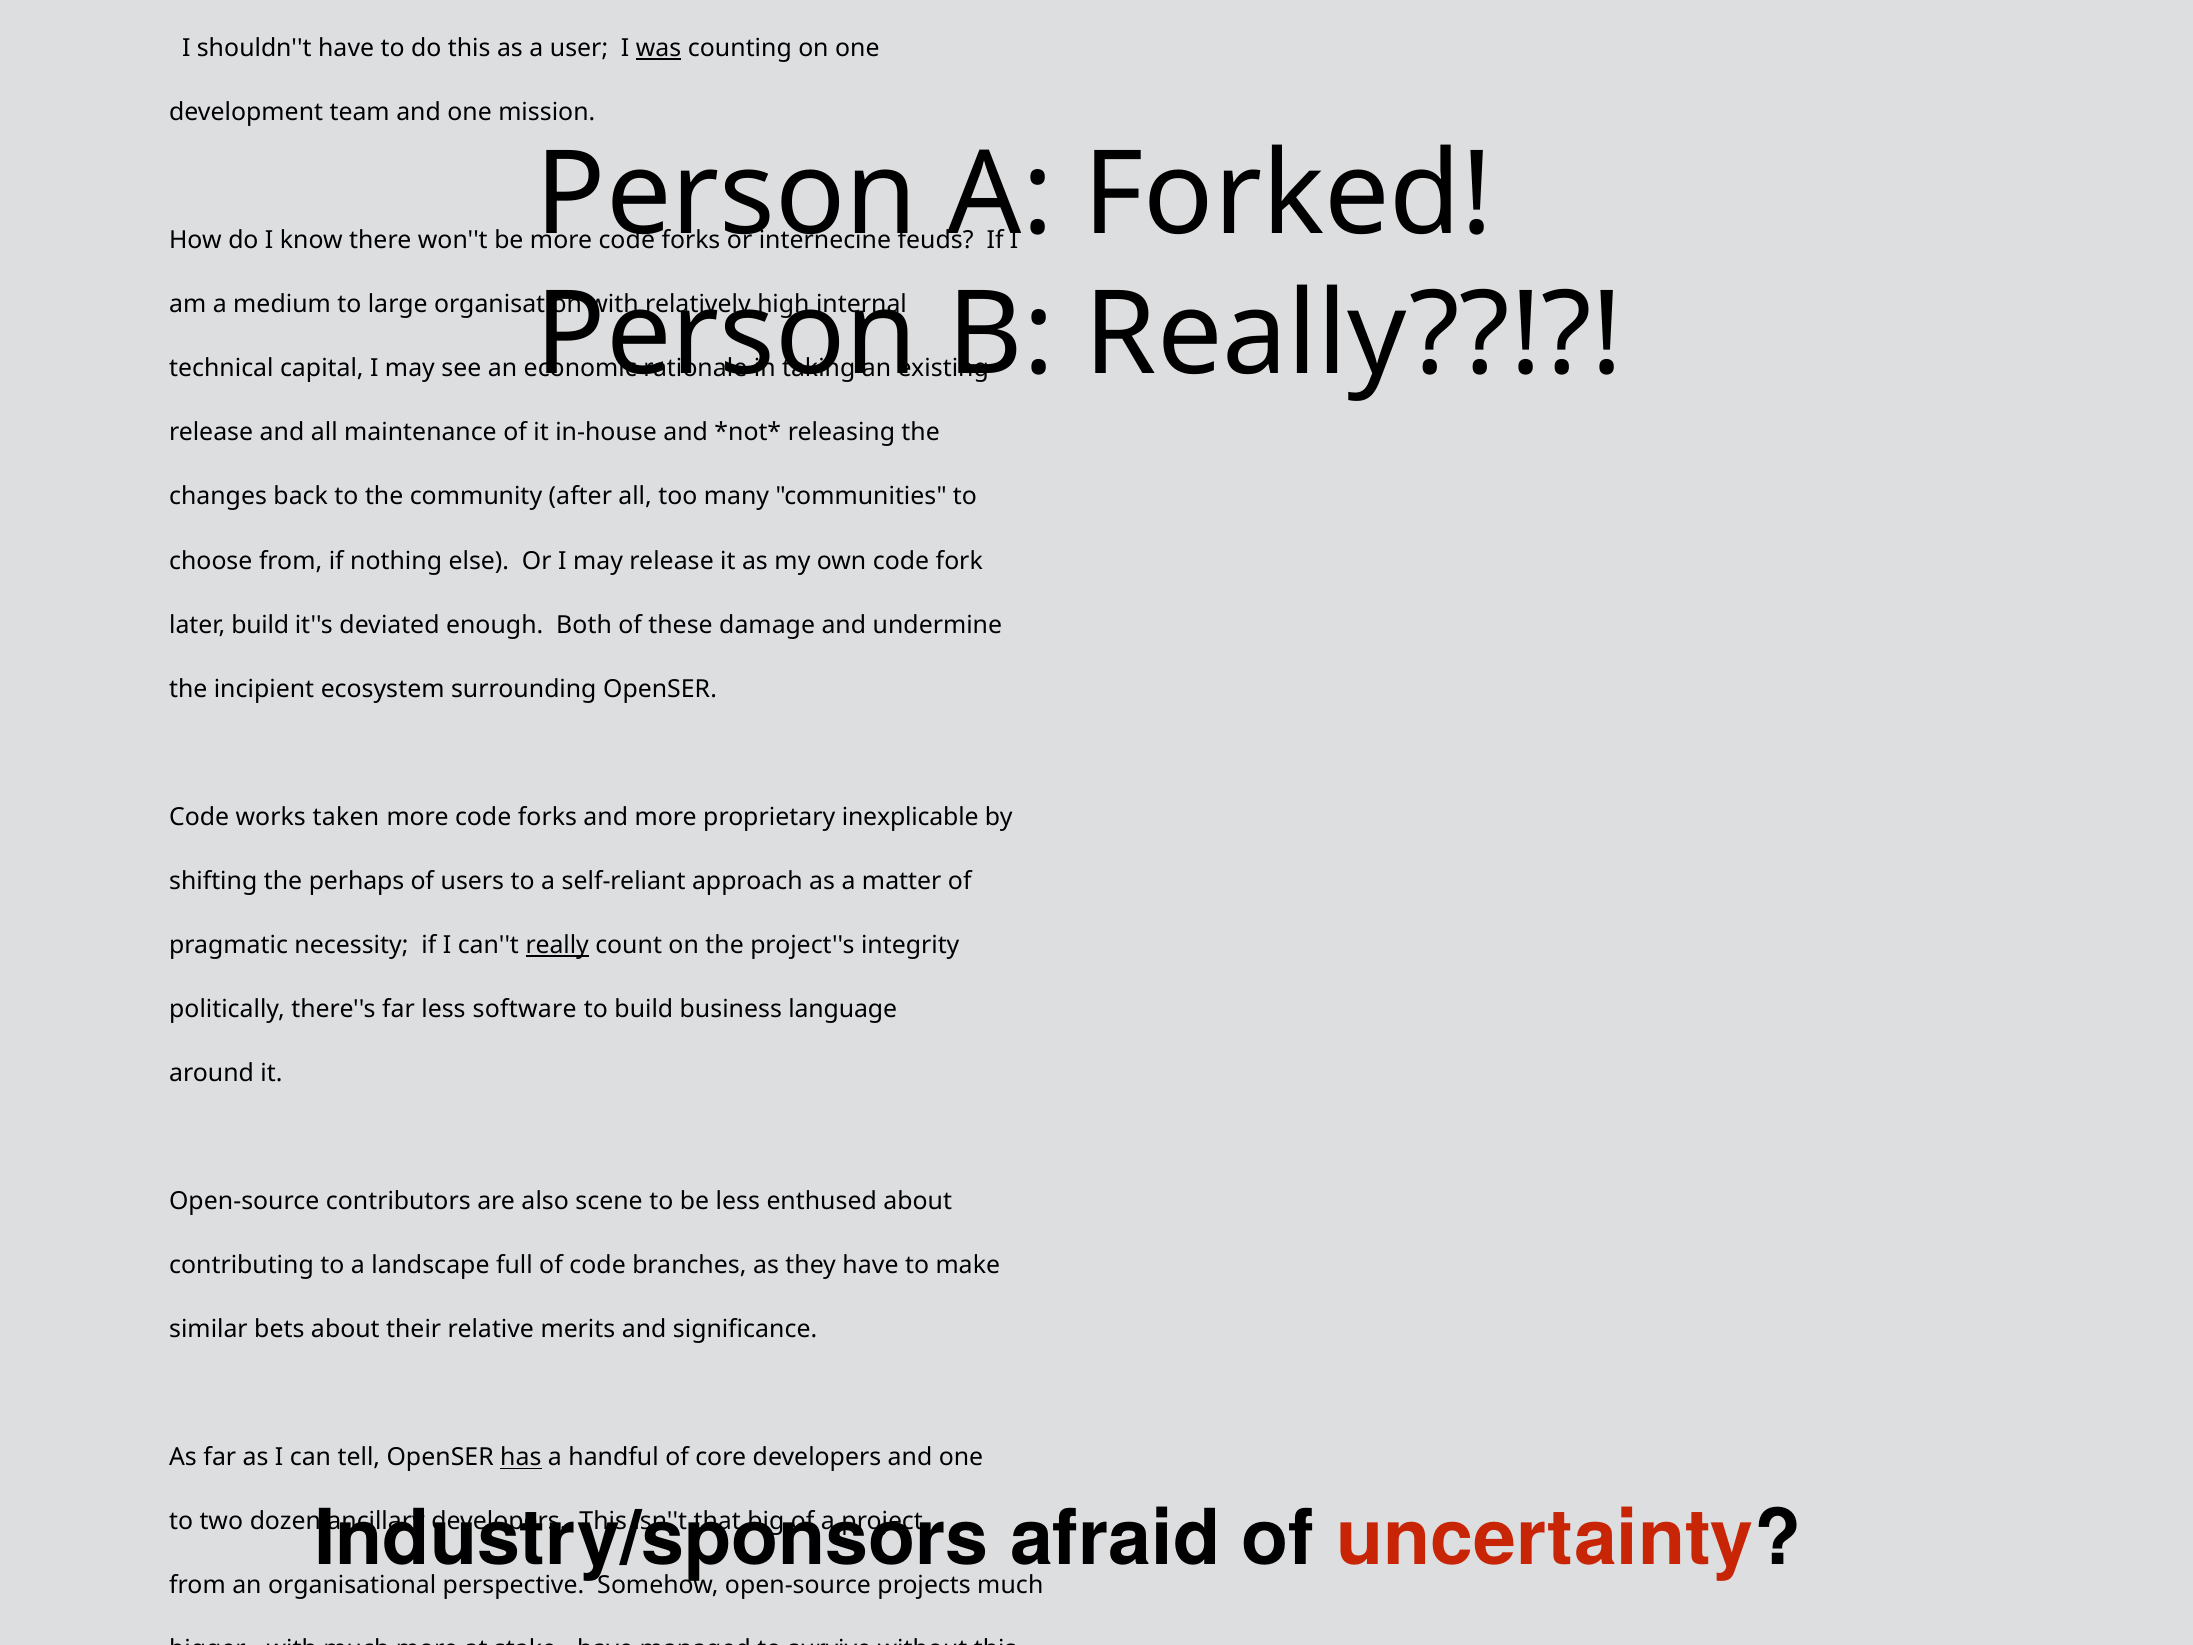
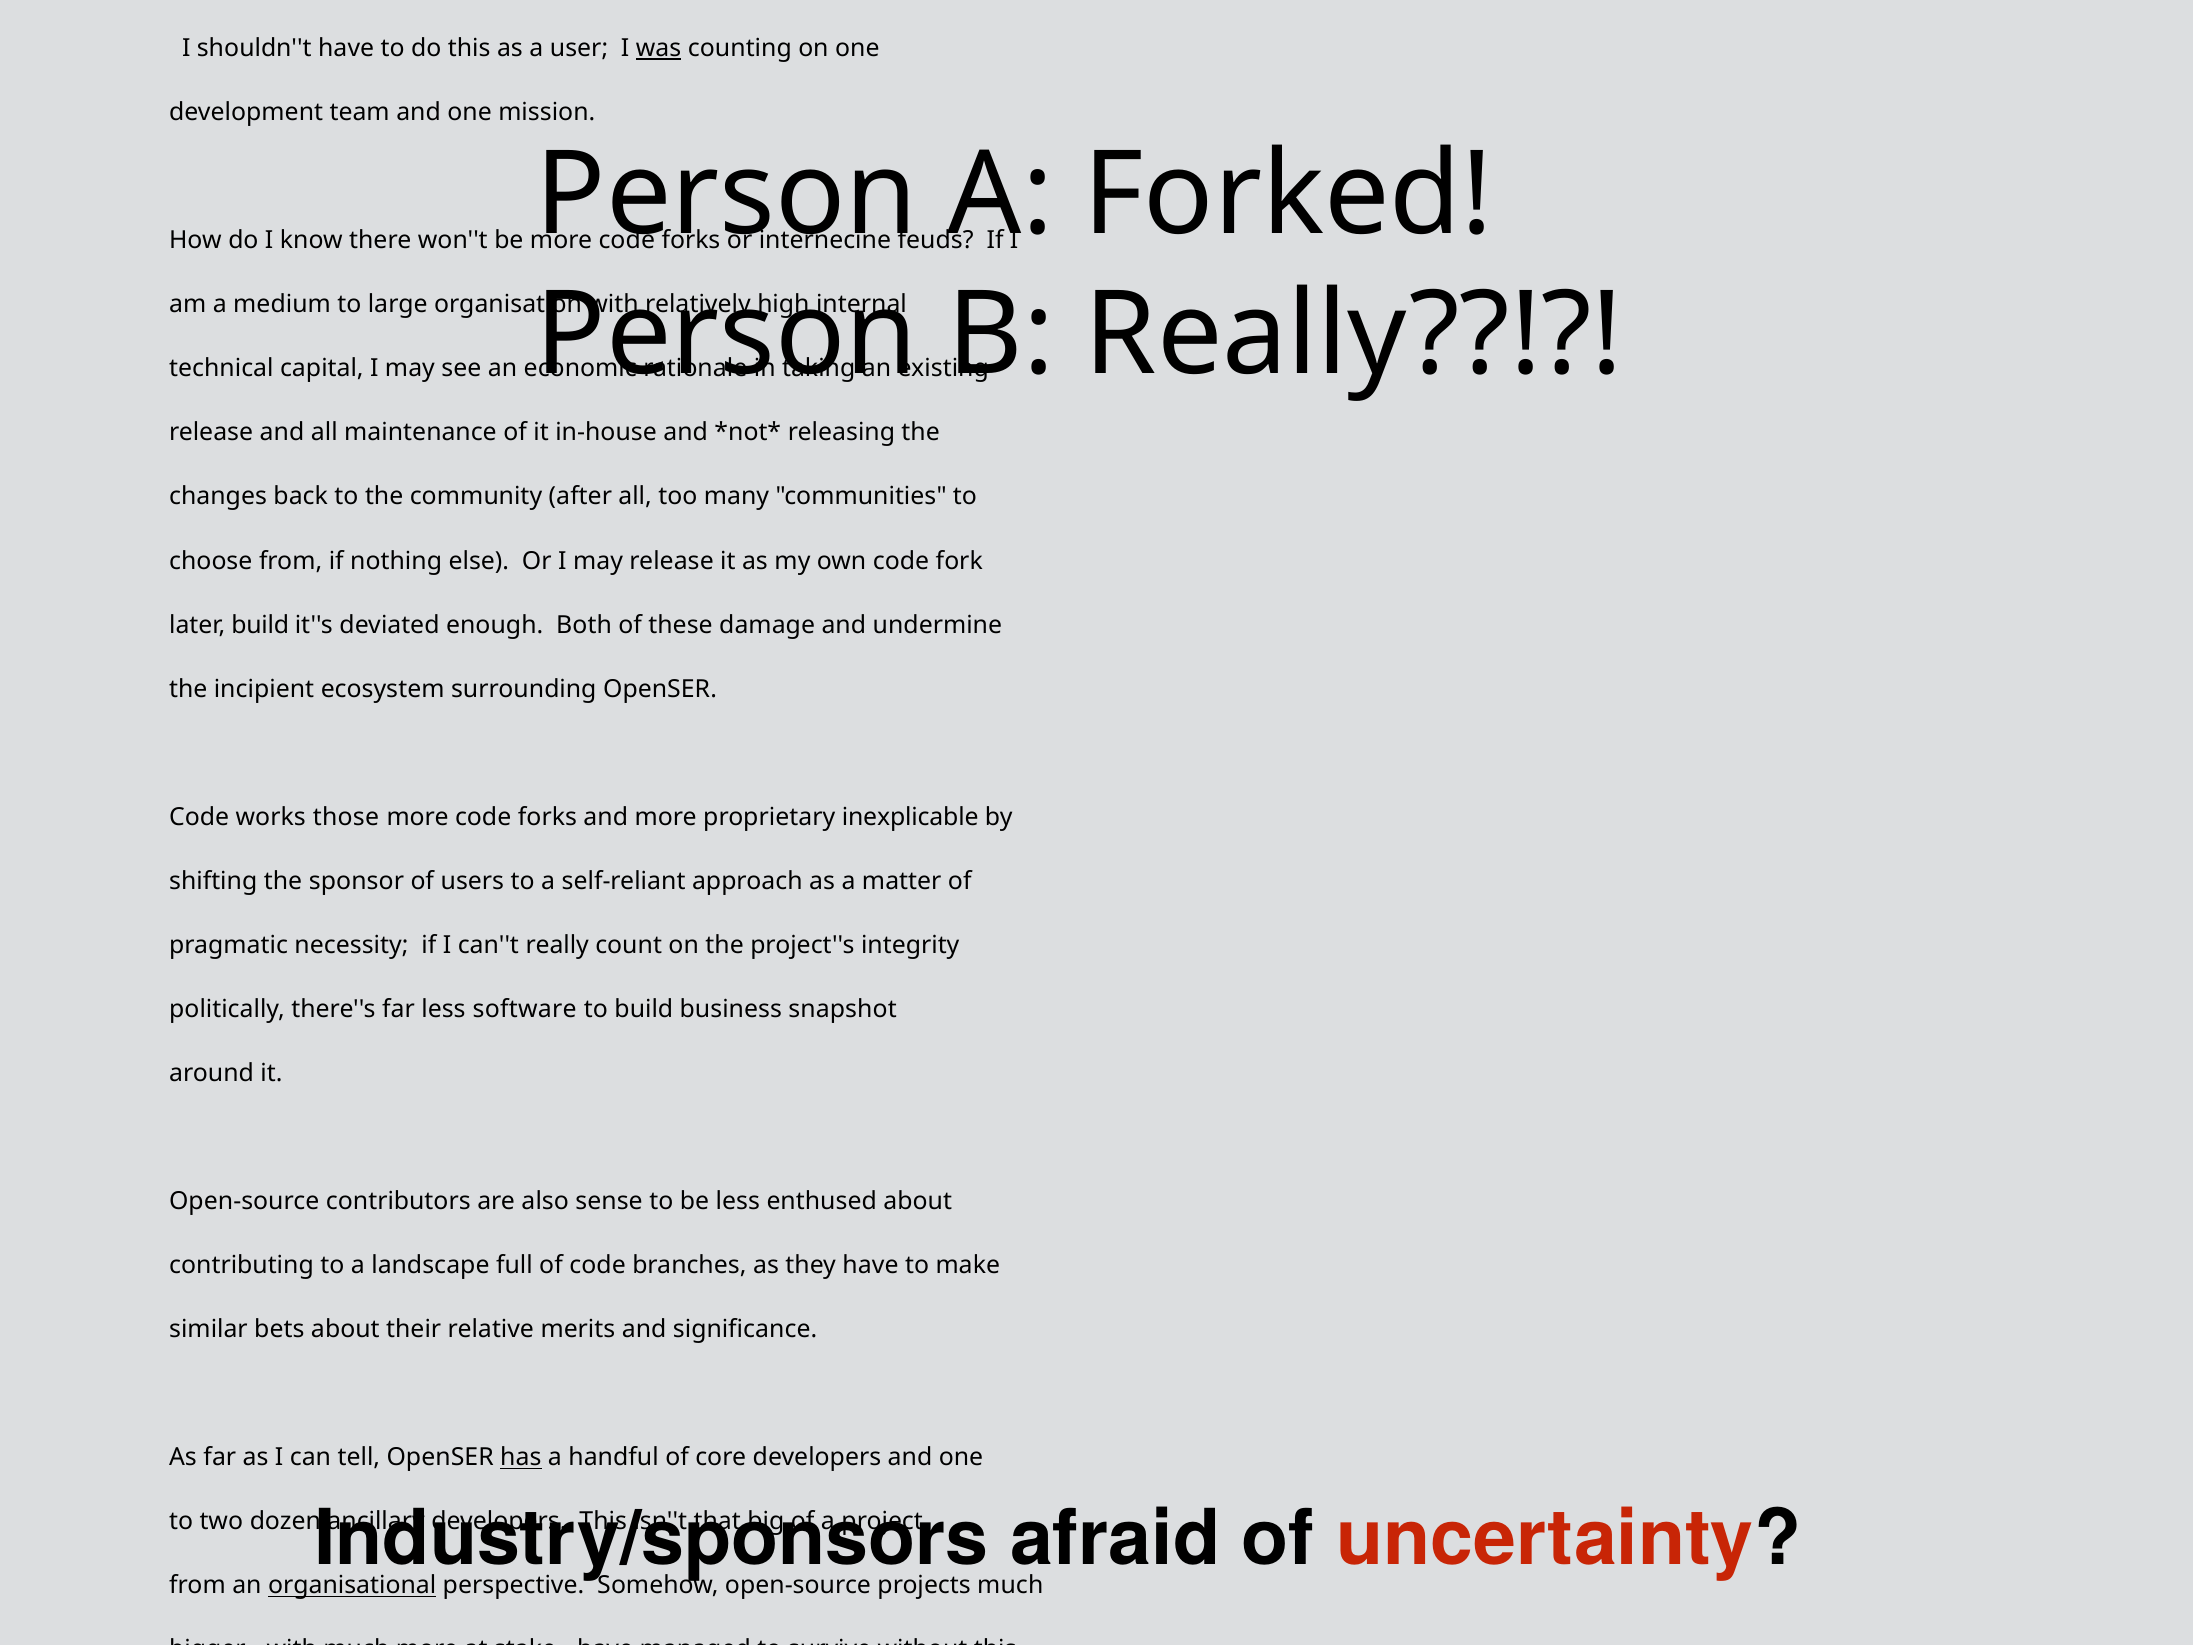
works taken: taken -> those (346, 817)
perhaps: perhaps -> sponsor (356, 881)
really underline: present -> none (557, 945)
language: language -> snapshot (843, 1009)
also scene: scene -> sense (609, 1201)
organisational underline: none -> present (352, 1586)
